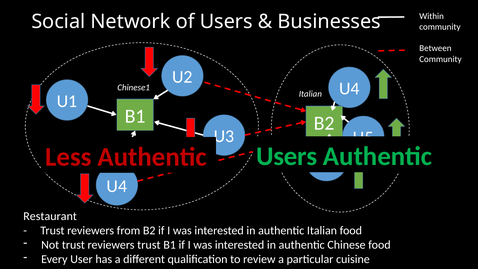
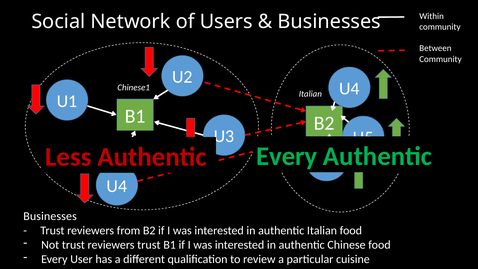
Users: Users -> Every (287, 156)
Restaurant: Restaurant -> Businesses (50, 216)
